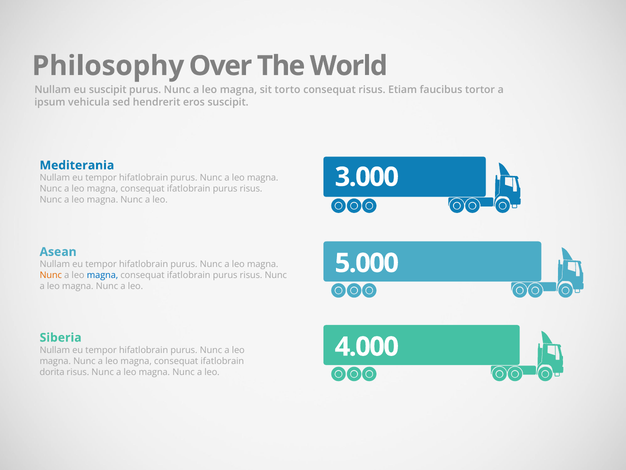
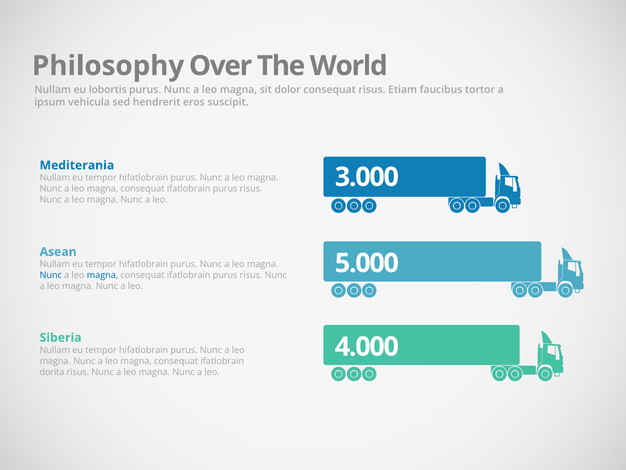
eu suscipit: suscipit -> lobortis (108, 90)
torto: torto -> dolor (288, 90)
Nunc colour: orange -> blue (51, 275)
